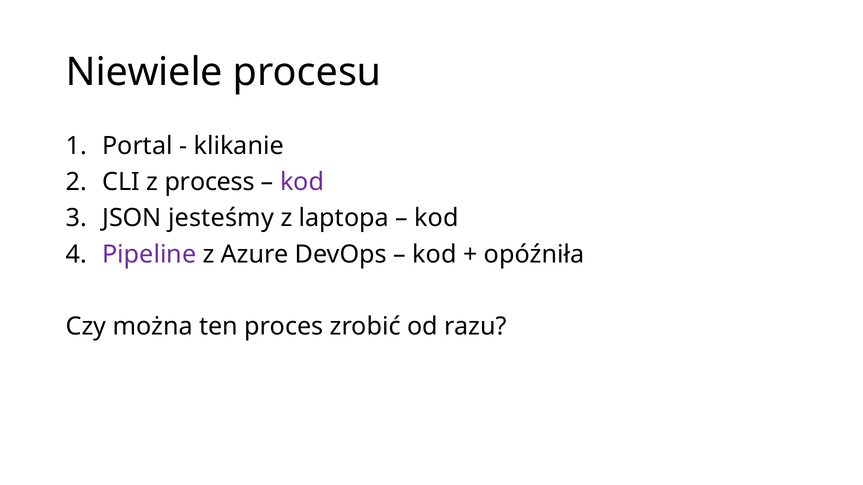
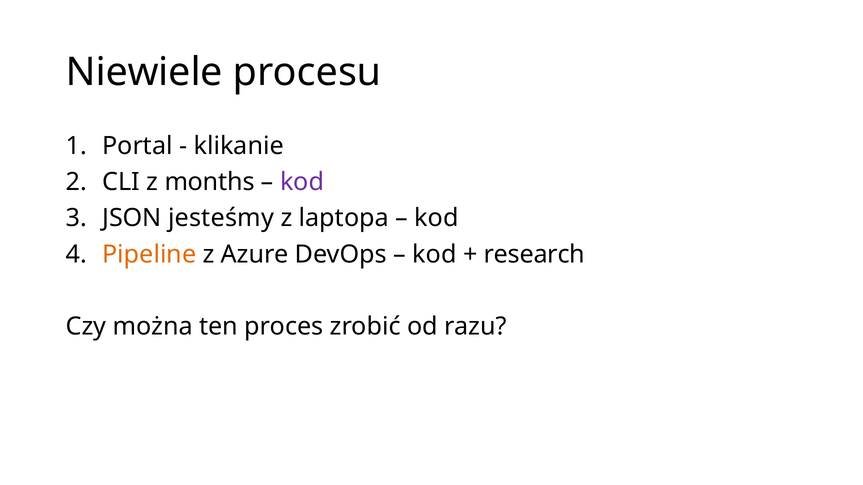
process: process -> months (210, 182)
Pipeline colour: purple -> orange (149, 254)
opóźniła: opóźniła -> research (534, 254)
